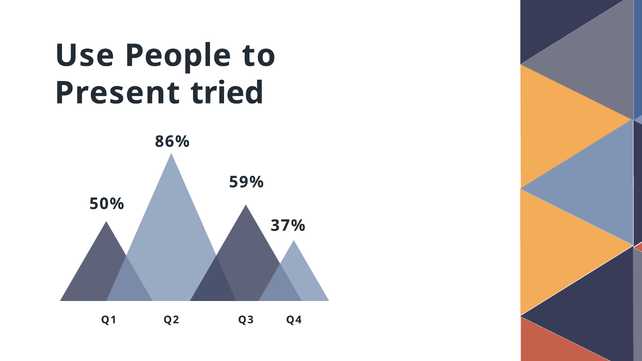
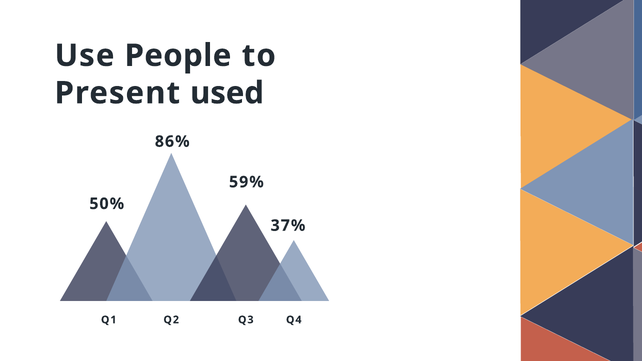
tried: tried -> used (227, 93)
